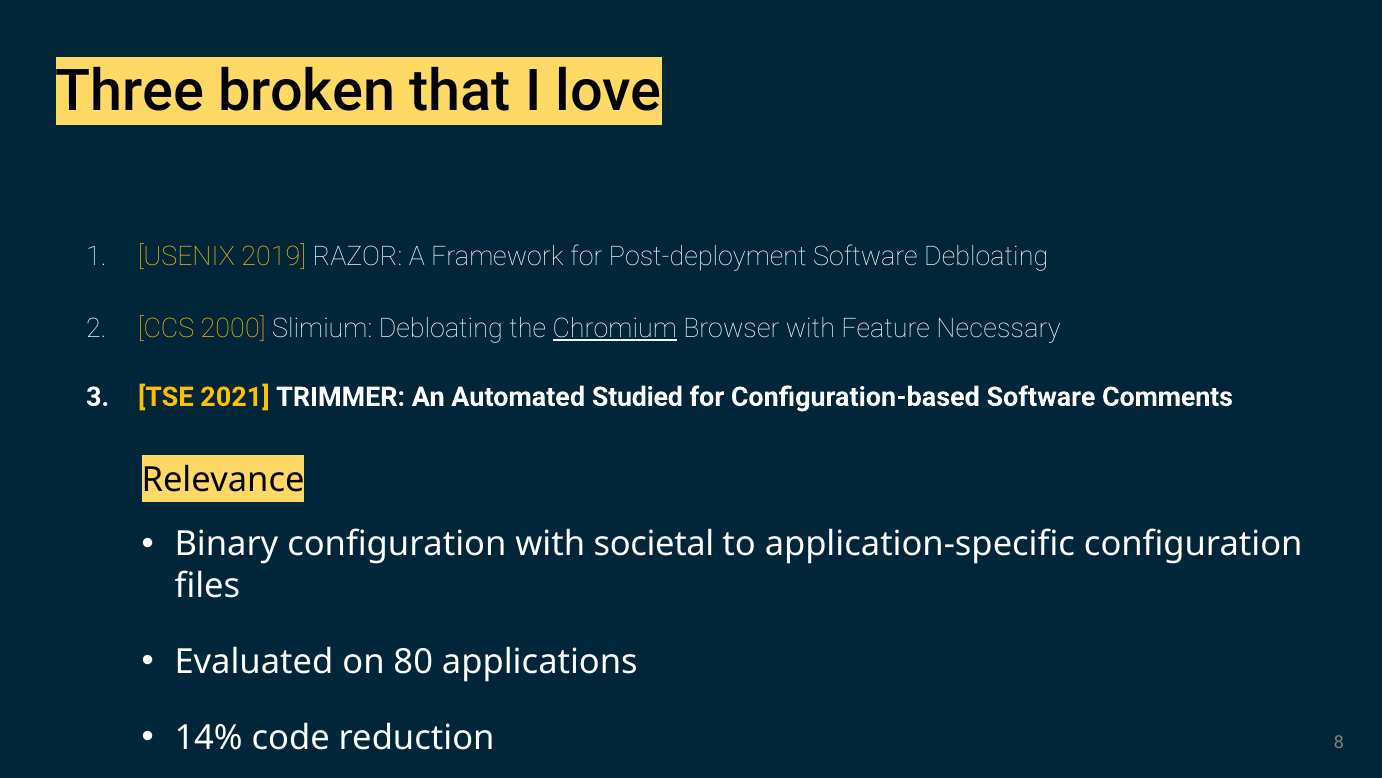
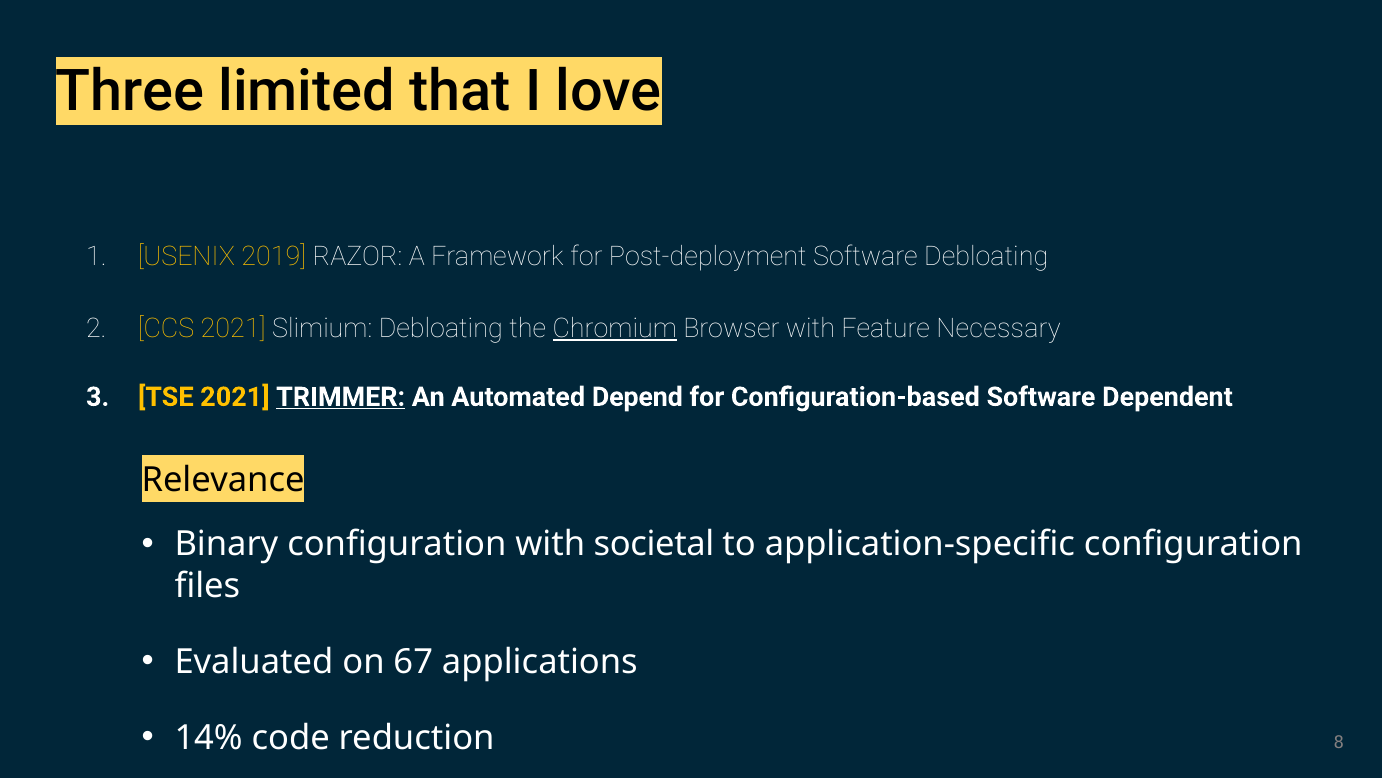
broken: broken -> limited (307, 91)
CCS 2000: 2000 -> 2021 (233, 328)
TRIMMER underline: none -> present (341, 397)
Studied: Studied -> Depend (637, 397)
Comments: Comments -> Dependent (1167, 397)
80: 80 -> 67 (413, 662)
